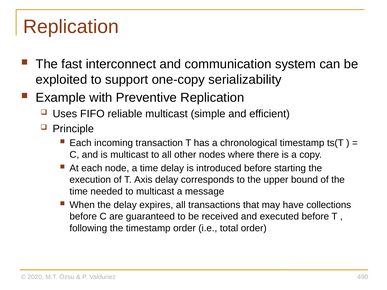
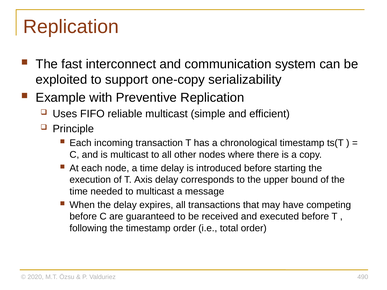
collections: collections -> competing (329, 205)
